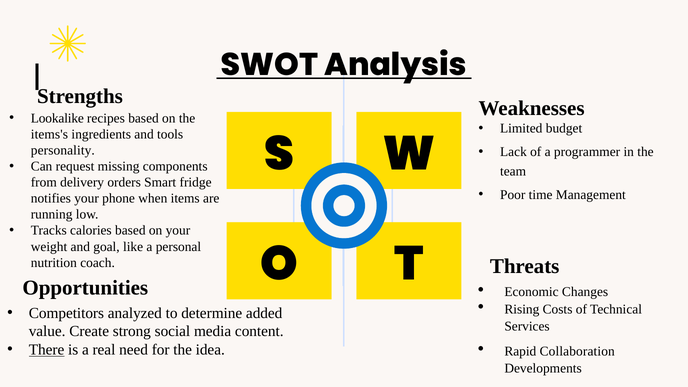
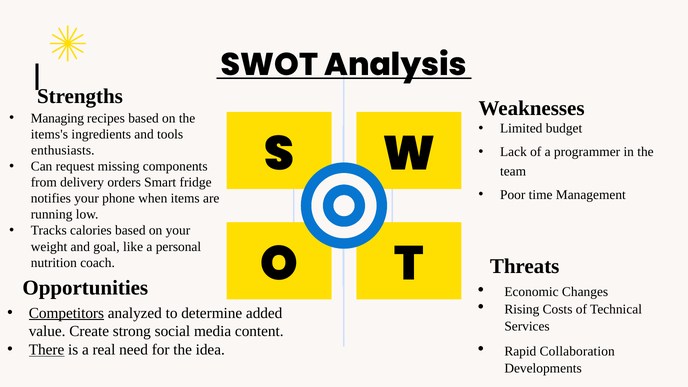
Lookalike: Lookalike -> Managing (57, 118)
personality: personality -> enthusiasts (63, 150)
Competitors underline: none -> present (66, 313)
